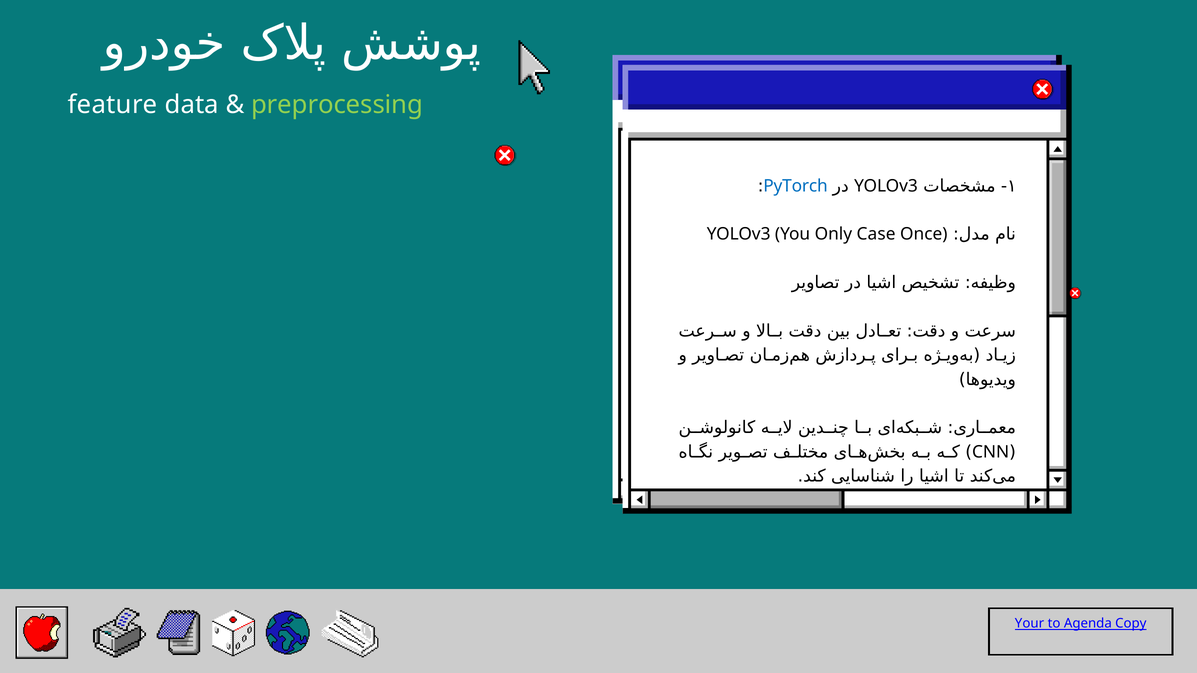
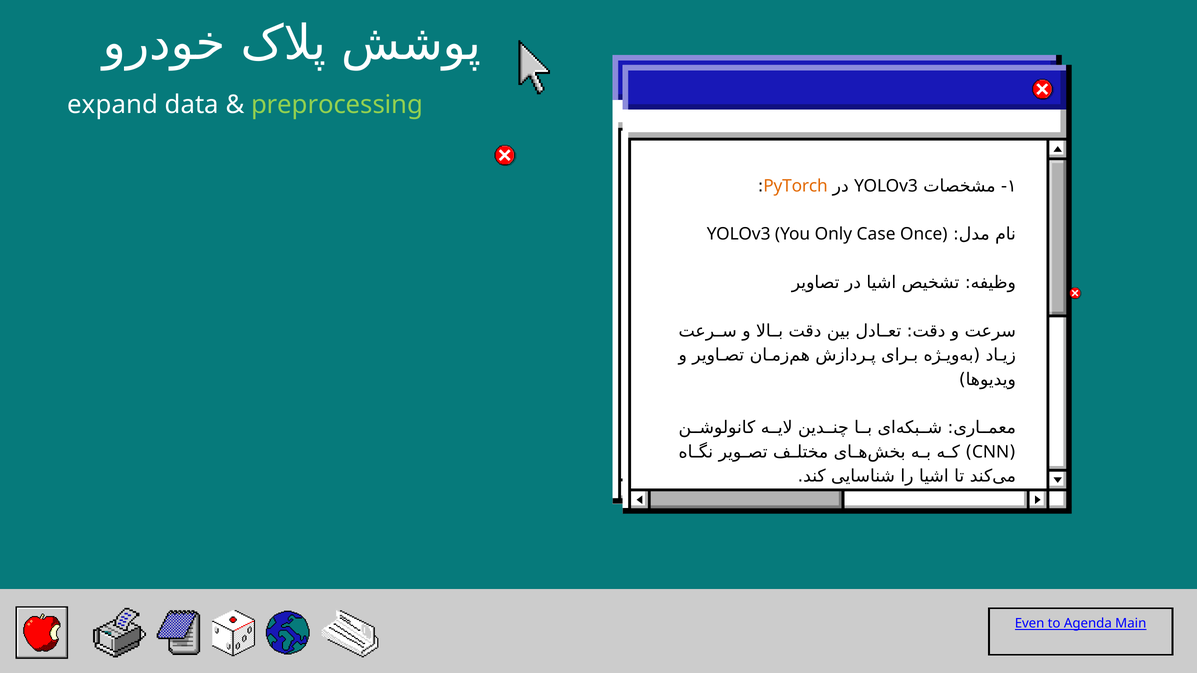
feature: feature -> expand (113, 105)
PyTorch colour: blue -> orange (795, 186)
Your: Your -> Even (1030, 624)
Copy: Copy -> Main (1131, 624)
